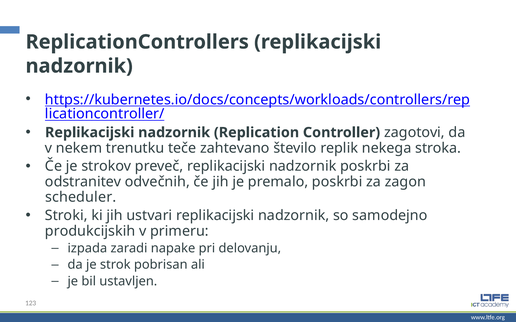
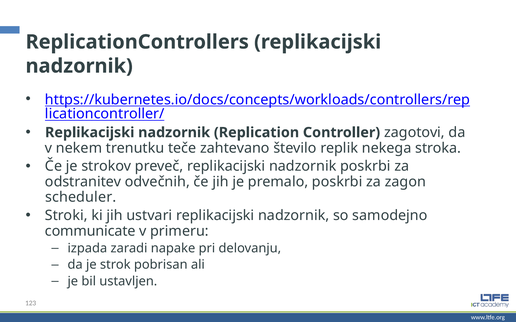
produkcijskih: produkcijskih -> communicate (90, 231)
